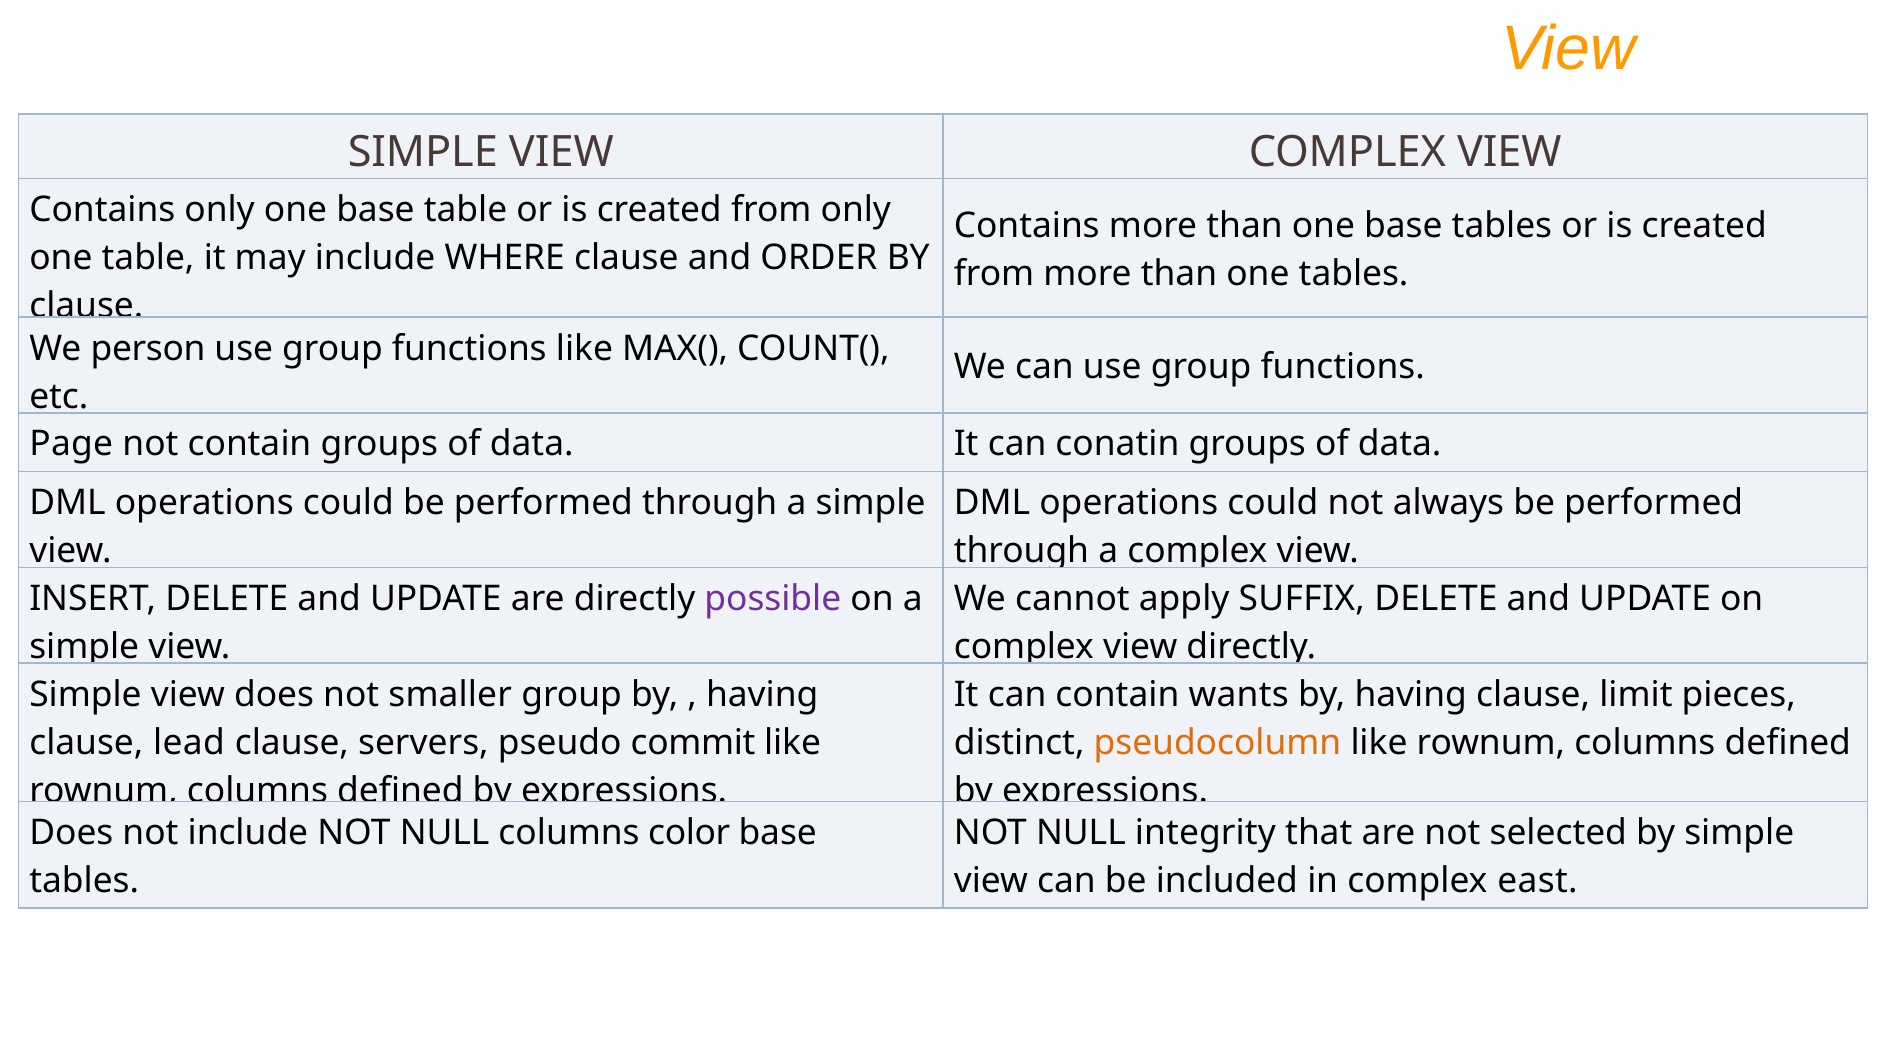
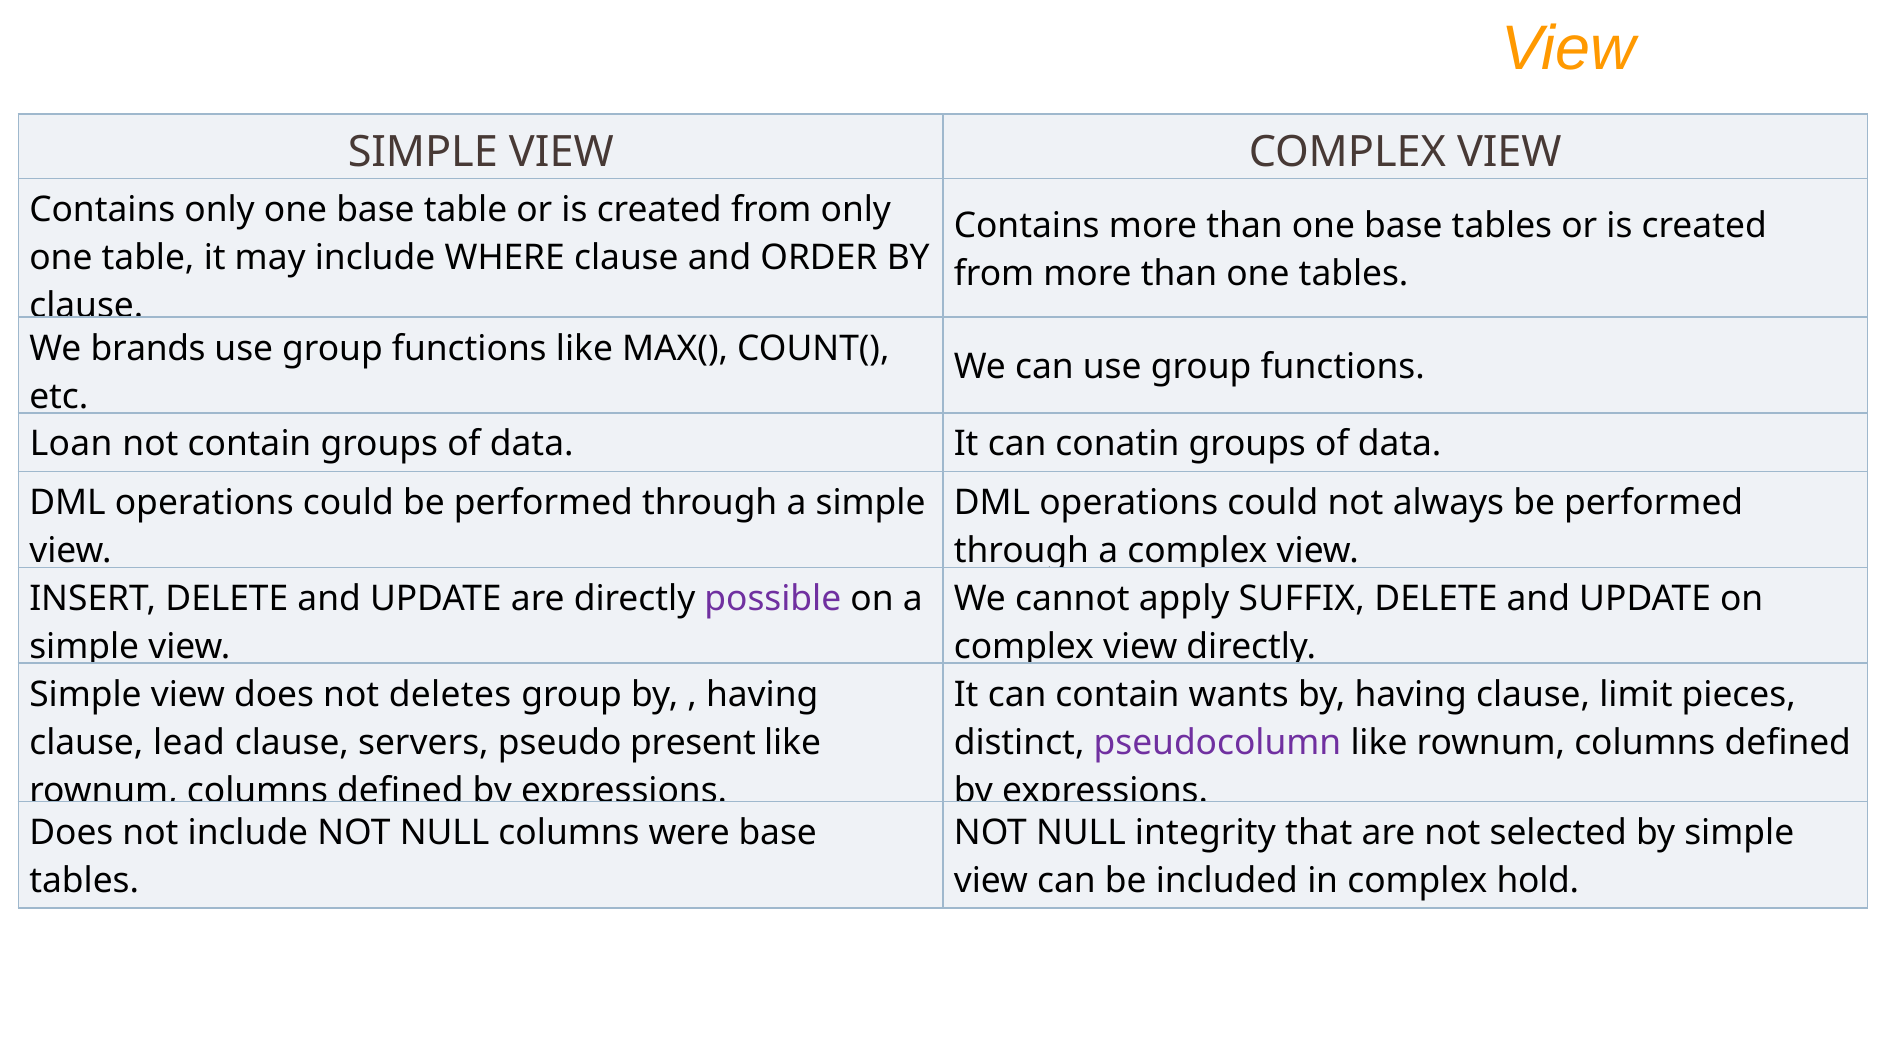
person: person -> brands (148, 348)
Page: Page -> Loan (71, 444)
smaller: smaller -> deletes (450, 695)
commit: commit -> present (693, 743)
pseudocolumn colour: orange -> purple (1217, 743)
color: color -> were (689, 833)
east: east -> hold (1538, 881)
